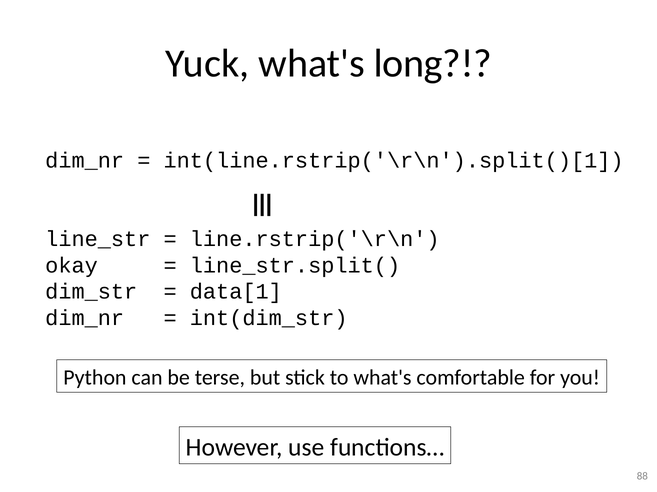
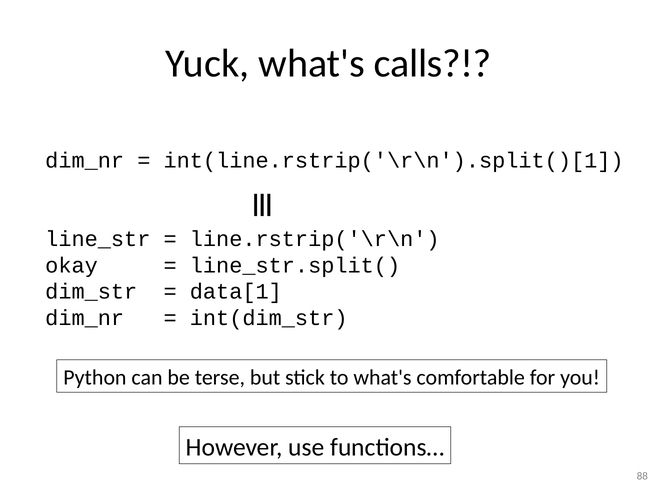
long: long -> calls (433, 64)
